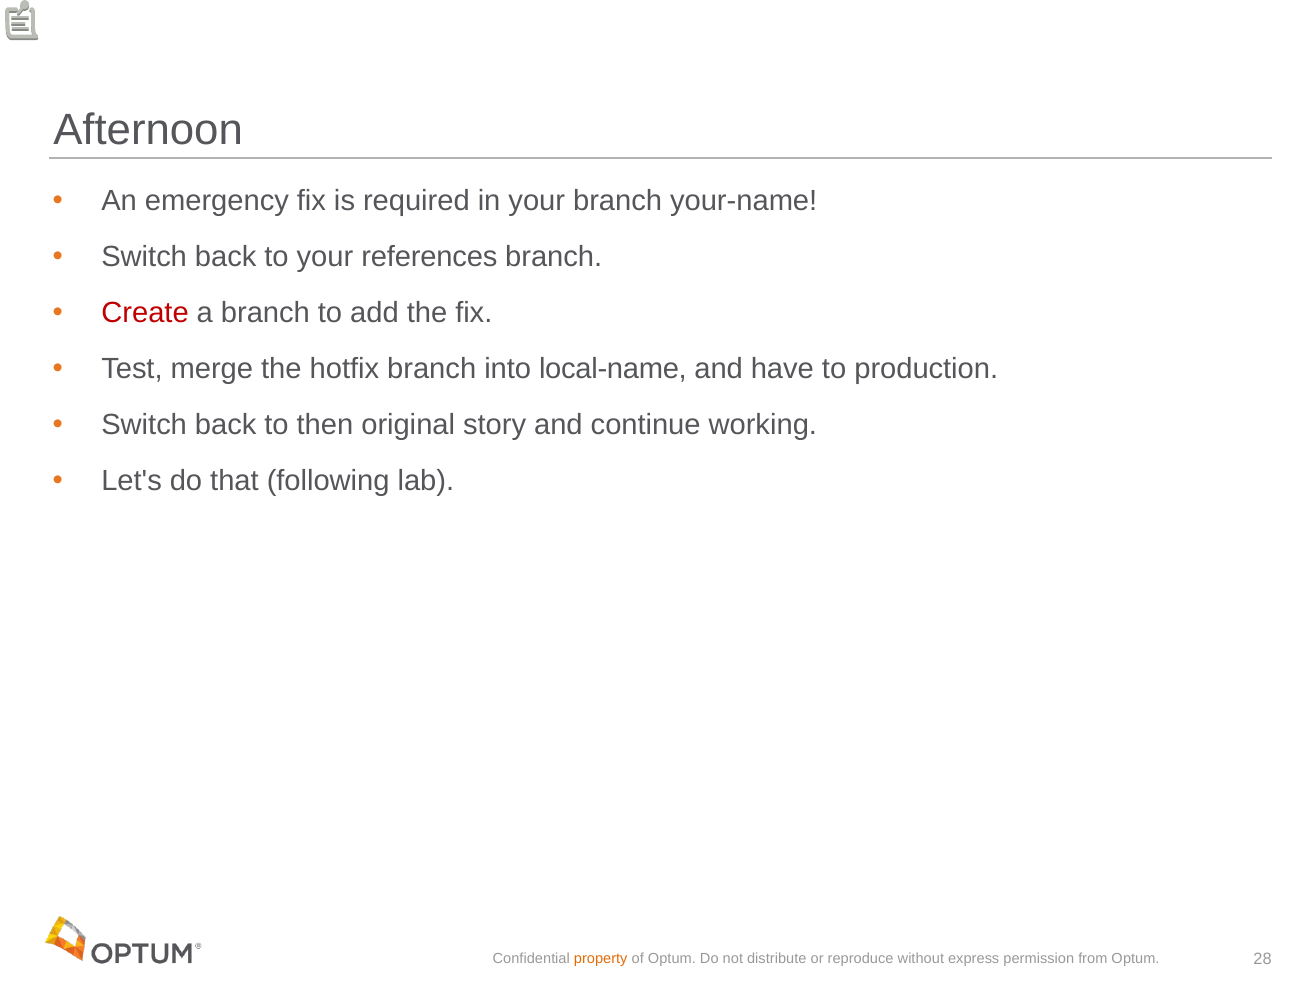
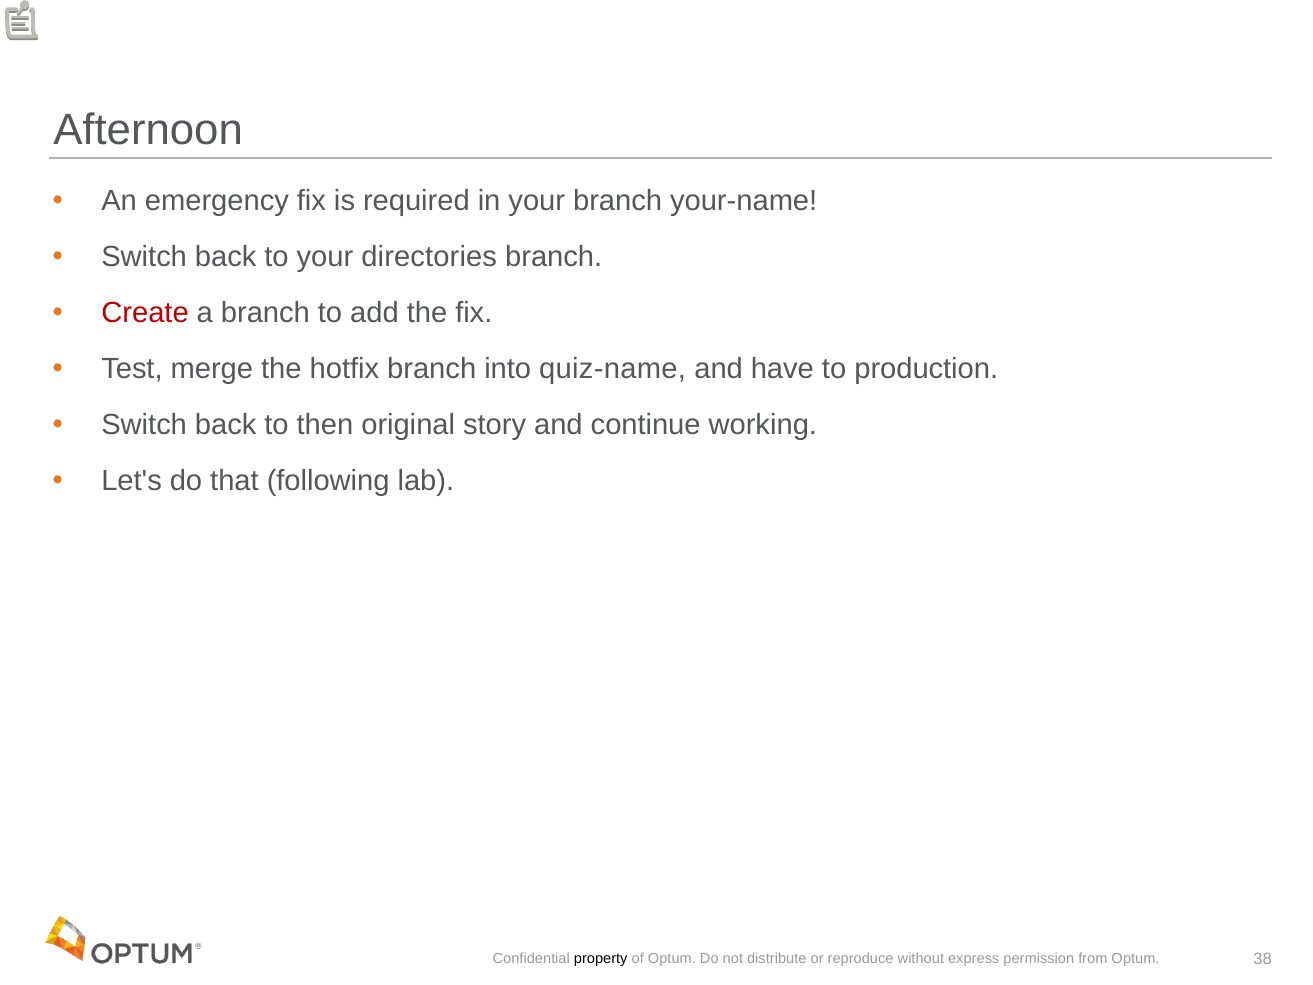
references: references -> directories (429, 257)
local-name: local-name -> quiz-name (613, 369)
property colour: orange -> black (601, 959)
28: 28 -> 38 (1263, 959)
